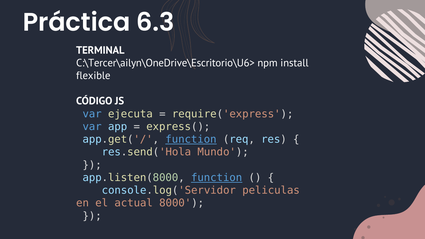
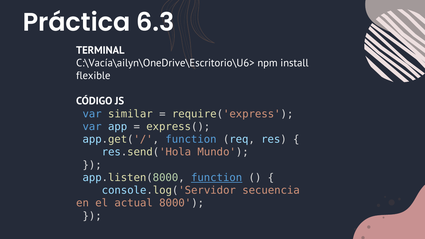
C:\Tercer\ailyn\OneDrive\Escritorio\U6>: C:\Tercer\ailyn\OneDrive\Escritorio\U6> -> C:\Vacía\ailyn\OneDrive\Escritorio\U6> (165, 63)
ejecuta: ejecuta -> similar (130, 114)
function underline: present -> none (191, 139)
peliculas: peliculas -> secuencia (271, 190)
